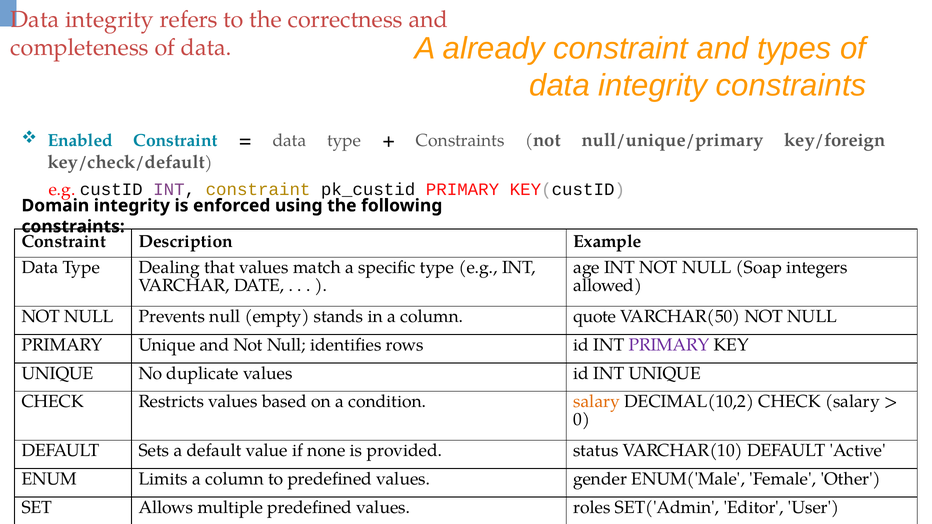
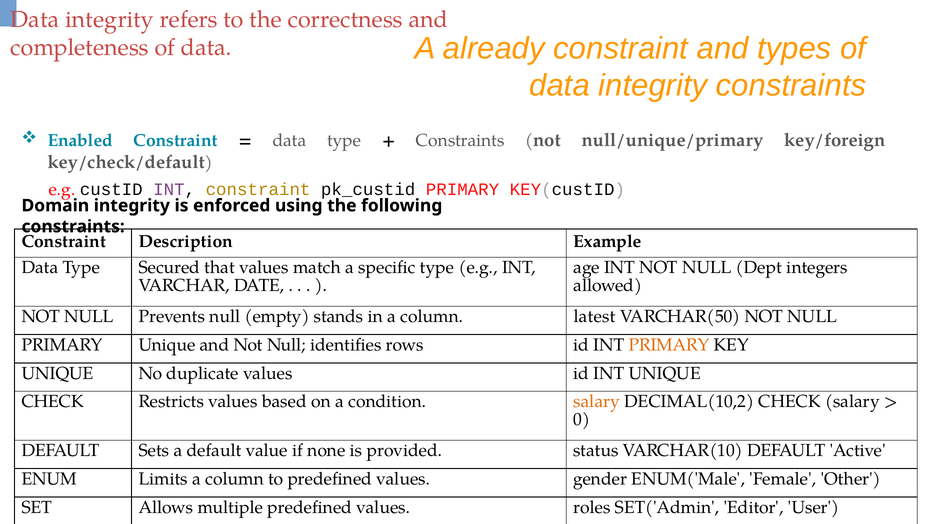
Dealing: Dealing -> Secured (169, 268)
Soap: Soap -> Dept (759, 268)
quote: quote -> latest (595, 317)
PRIMARY colour: purple -> orange (669, 345)
